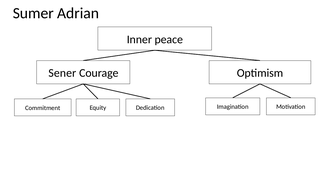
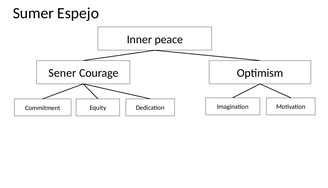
Adrian: Adrian -> Espejo (78, 13)
